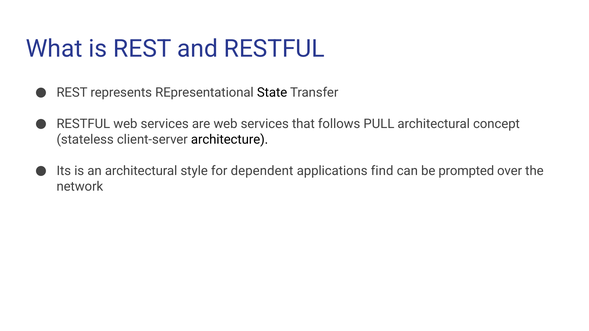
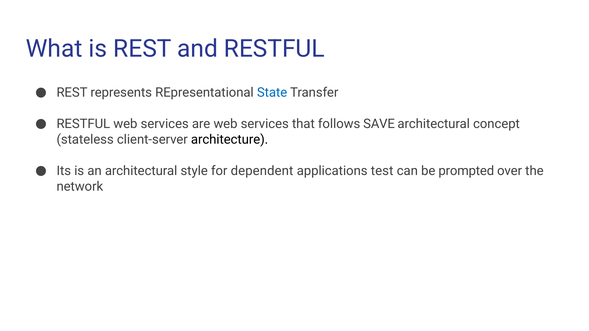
State colour: black -> blue (272, 93)
PULL: PULL -> SAVE (379, 124)
find: find -> test (382, 171)
